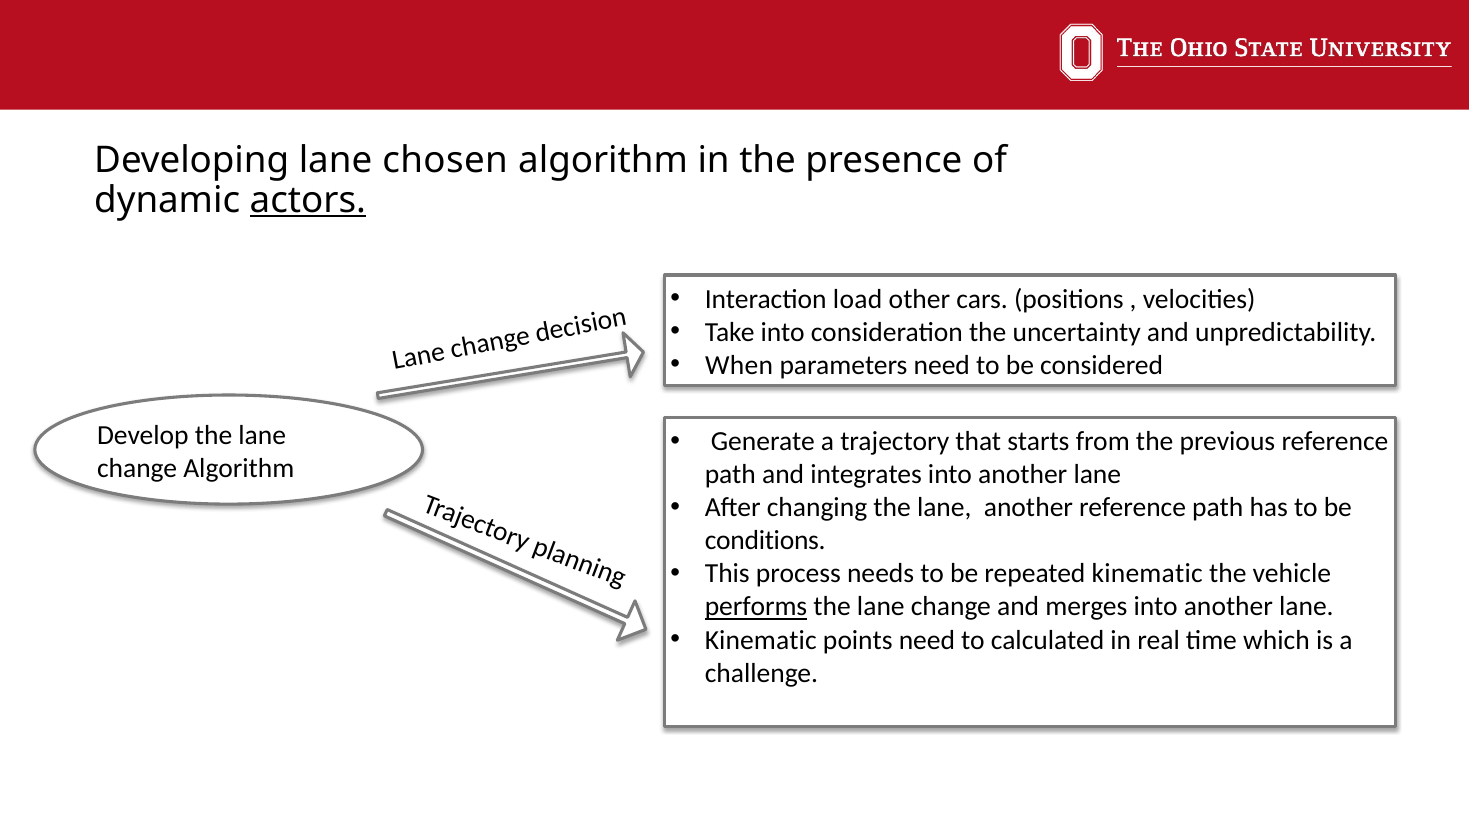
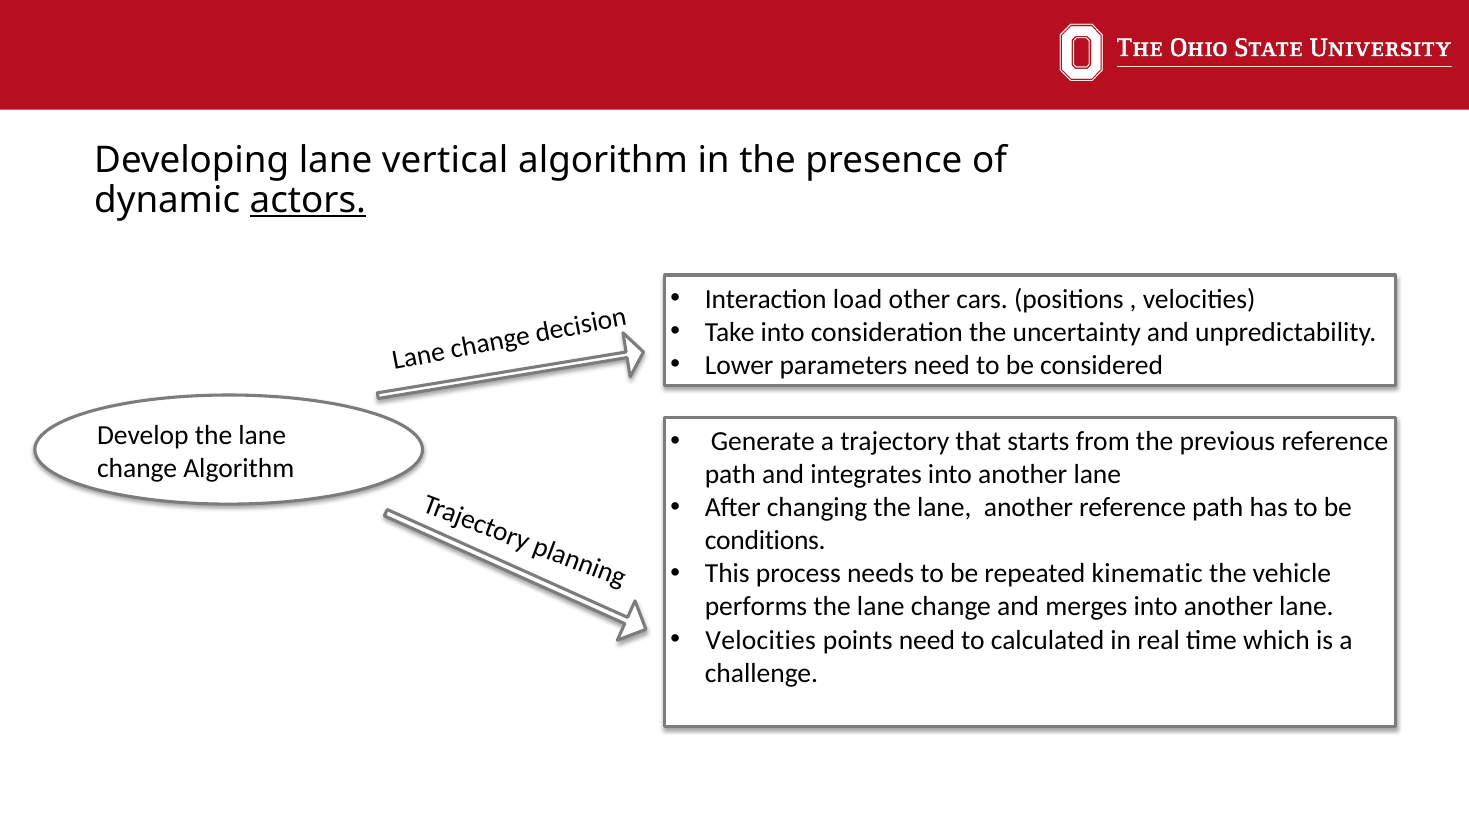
chosen: chosen -> vertical (445, 161)
When: When -> Lower (739, 365)
performs underline: present -> none (756, 607)
Kinematic: Kinematic -> Velocities (761, 640)
